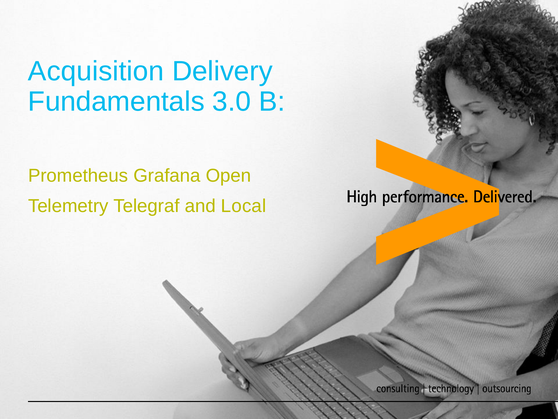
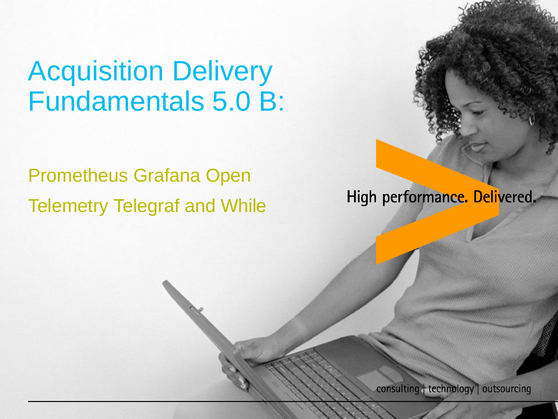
3.0: 3.0 -> 5.0 (232, 101)
Local: Local -> While (244, 206)
